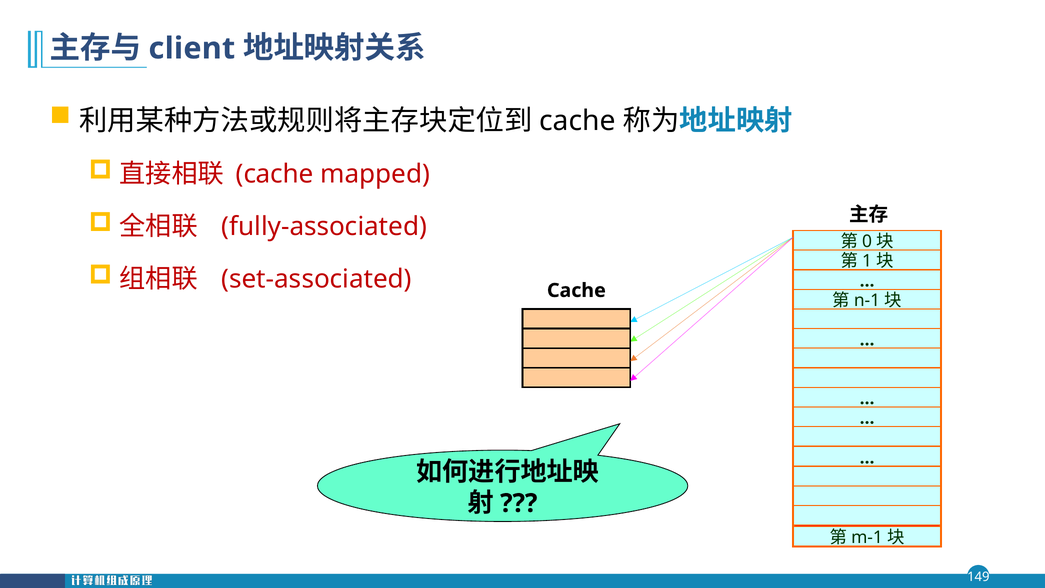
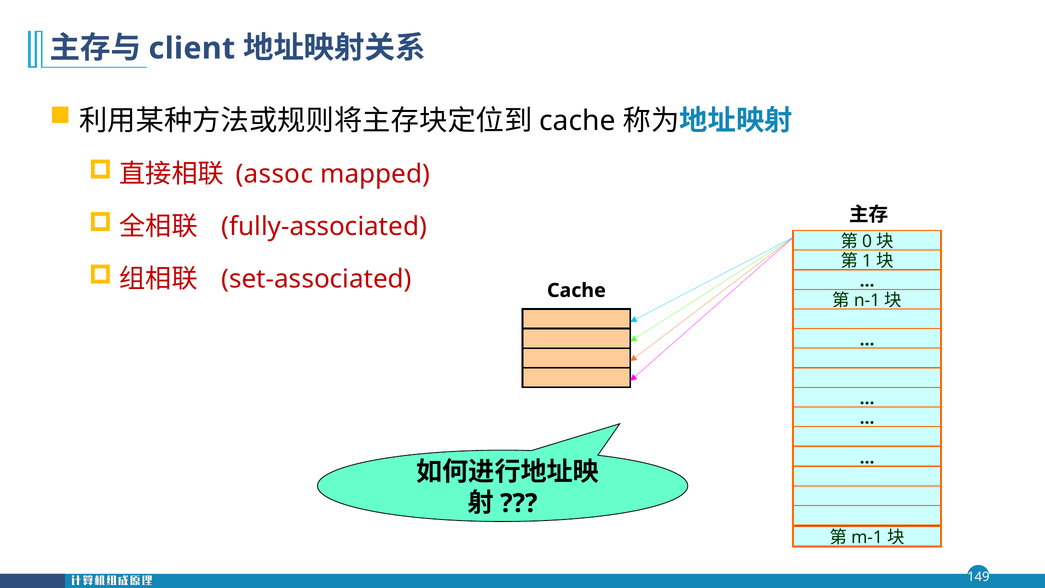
cache: cache -> assoc (274, 174)
